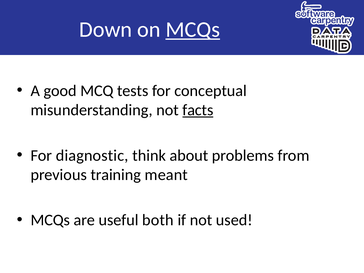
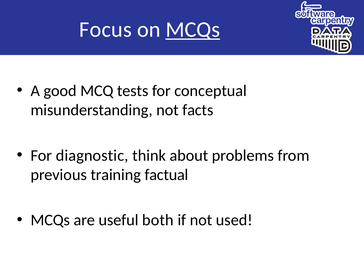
Down: Down -> Focus (105, 30)
facts underline: present -> none (198, 110)
meant: meant -> factual (166, 175)
